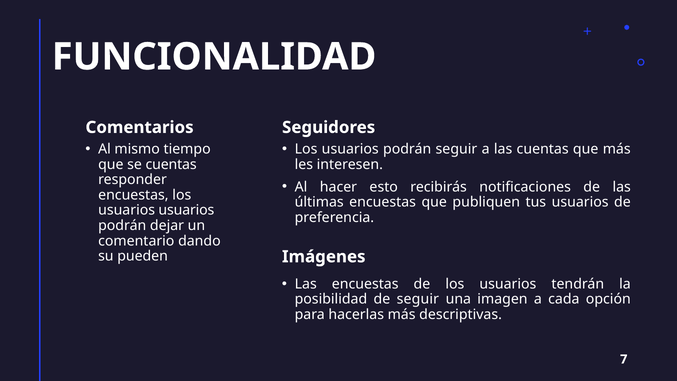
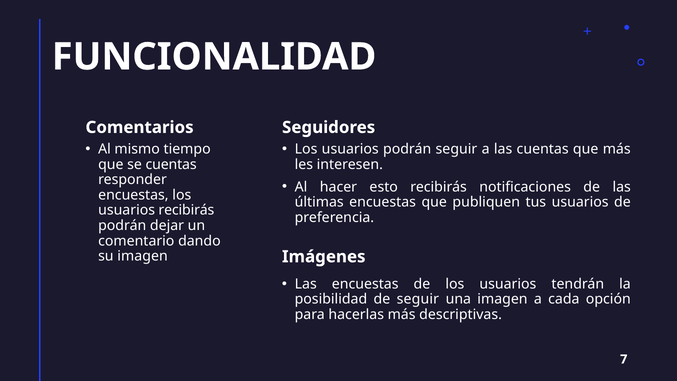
usuarios usuarios: usuarios -> recibirás (186, 210)
su pueden: pueden -> imagen (143, 256)
